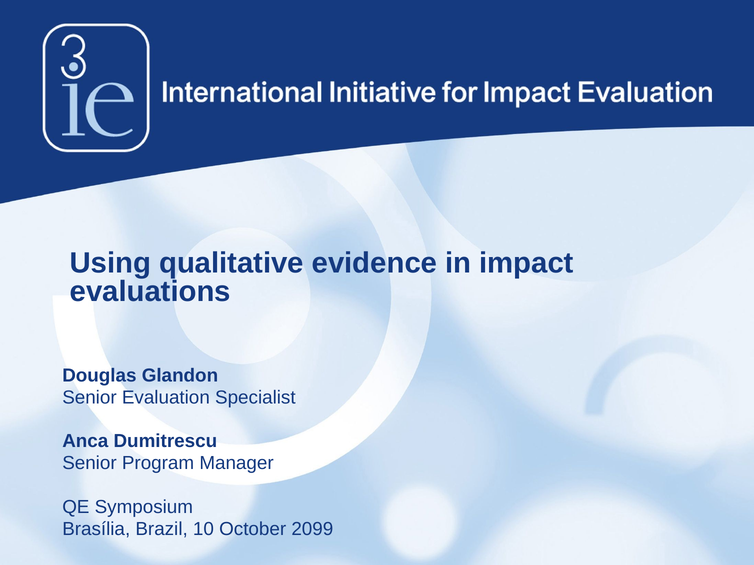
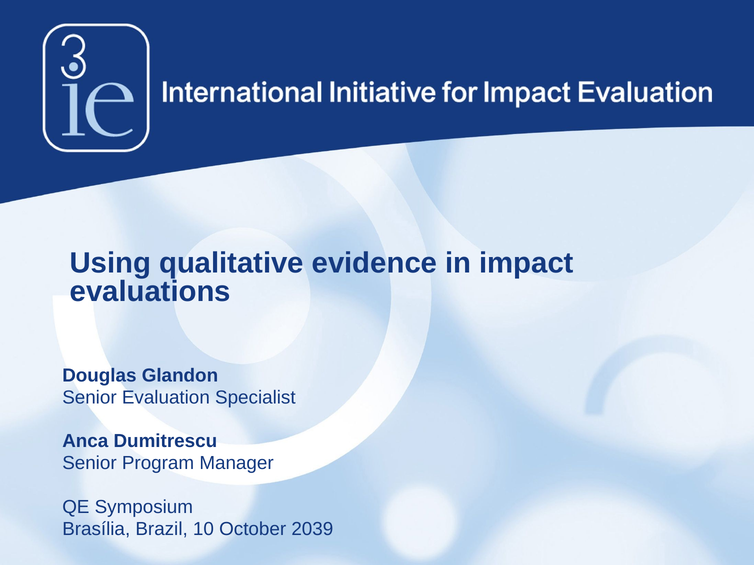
2099: 2099 -> 2039 (312, 530)
